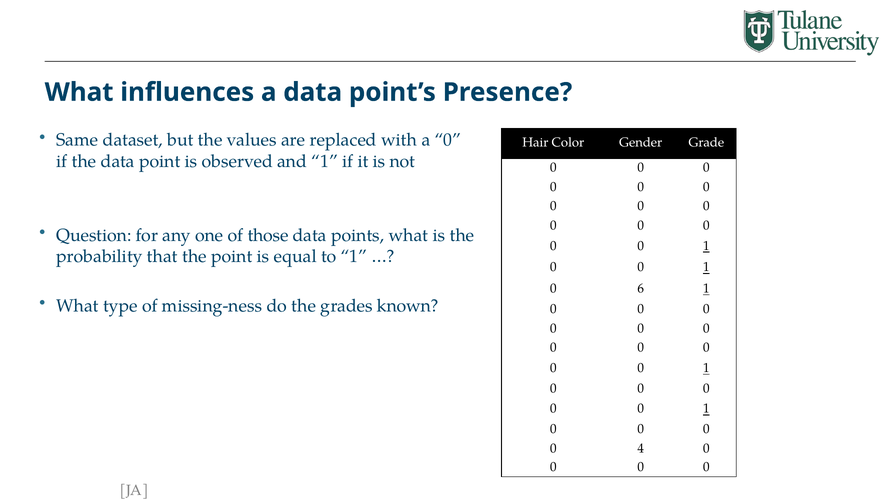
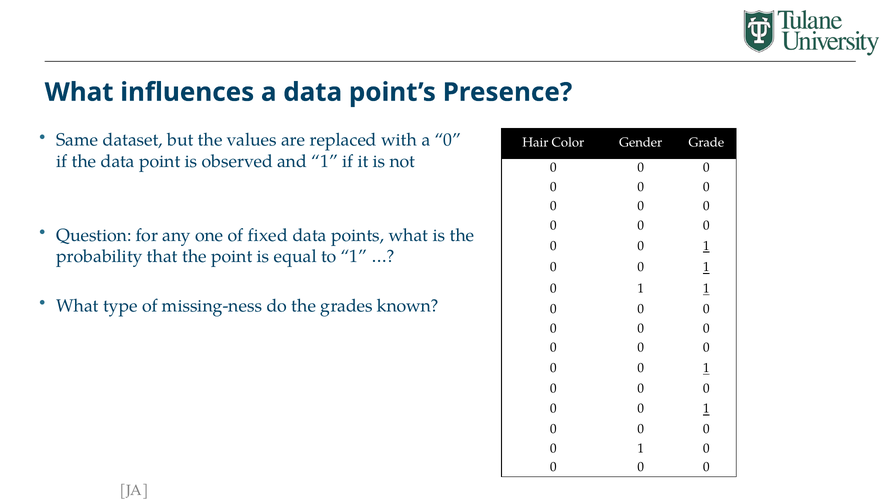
those: those -> fixed (268, 235)
6: 6 -> 1 (641, 289)
4: 4 -> 1 (641, 449)
